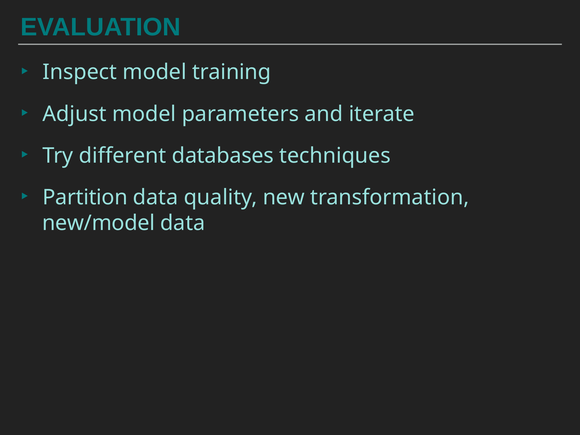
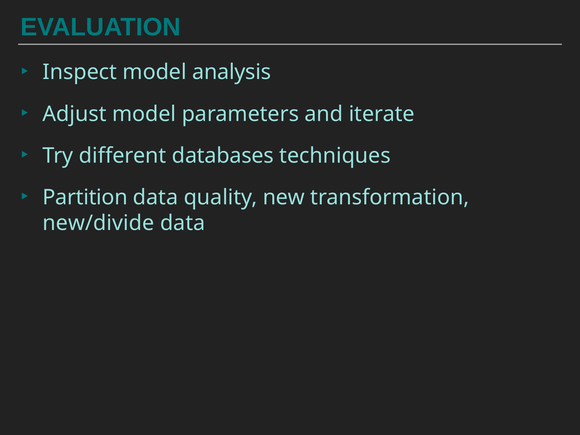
training: training -> analysis (232, 72)
new/model: new/model -> new/divide (98, 223)
